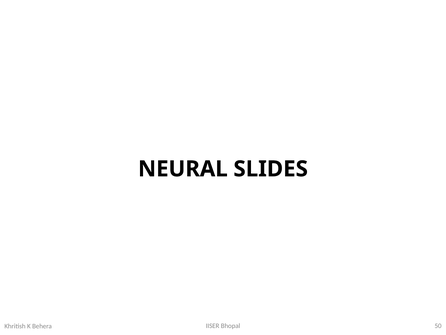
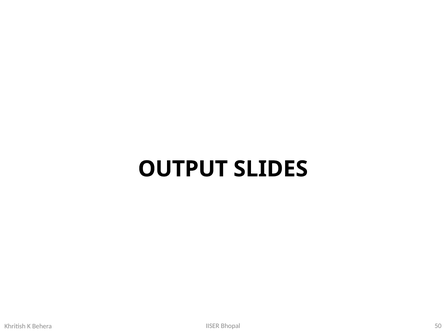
NEURAL: NEURAL -> OUTPUT (183, 169)
